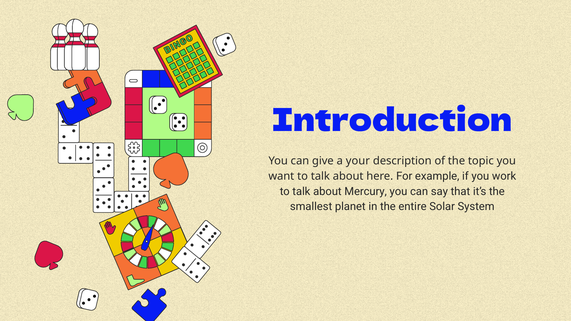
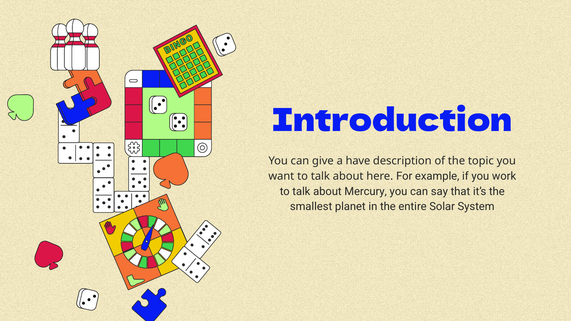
your: your -> have (358, 161)
